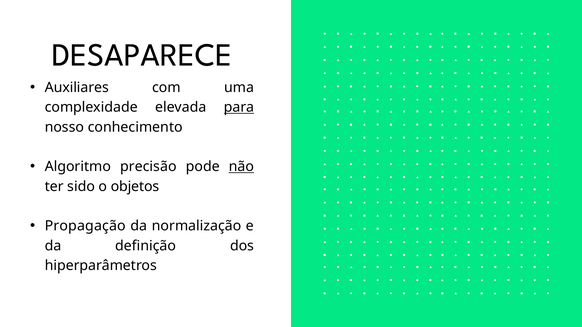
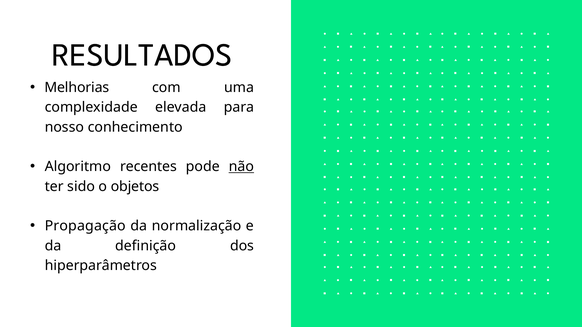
DESAPARECE: DESAPARECE -> RESULTADOS (142, 55)
Auxiliares: Auxiliares -> Melhorias (77, 88)
para underline: present -> none (239, 107)
precisão: precisão -> recentes (148, 167)
